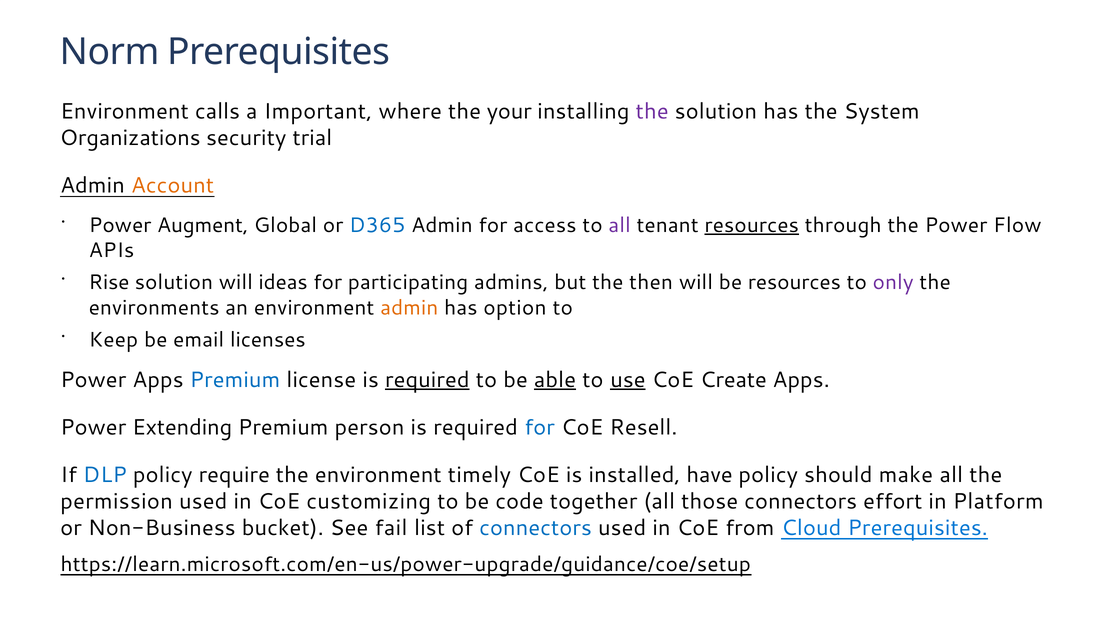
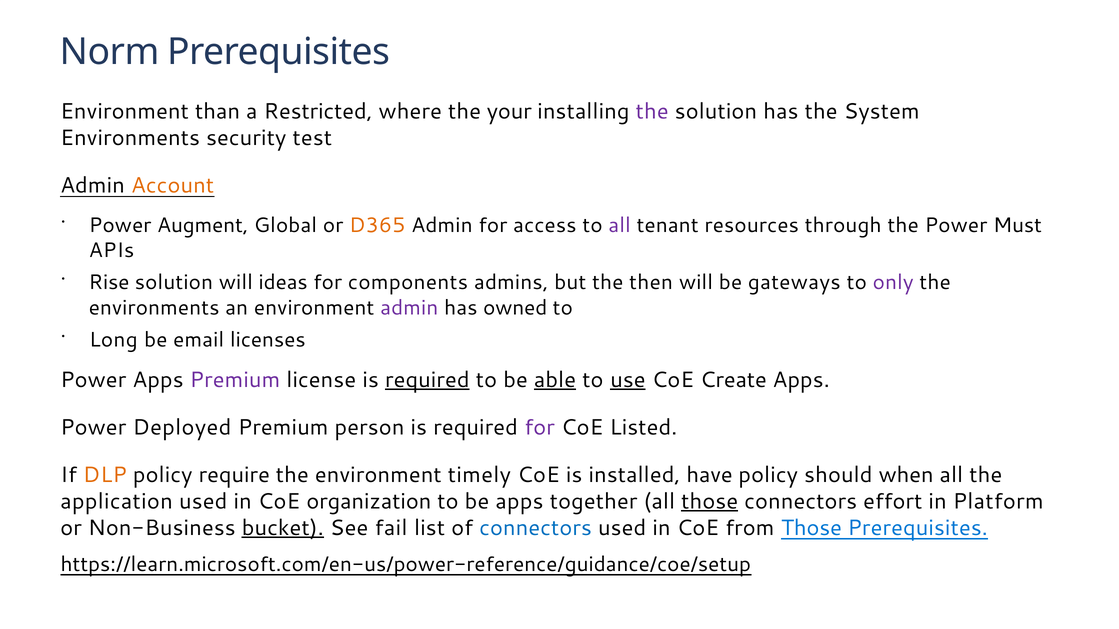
calls: calls -> than (218, 111)
Important: Important -> Restricted (318, 111)
Organizations: Organizations -> Environments (130, 138)
trial: trial -> test (312, 138)
D365 colour: blue -> orange (377, 225)
resources underline: present -> none (752, 225)
Flow: Flow -> Must (1017, 225)
participating: participating -> components (408, 283)
be resources: resources -> gateways (794, 283)
admin colour: orange -> purple (409, 308)
option: option -> owned (515, 308)
Keep: Keep -> Long (113, 340)
Premium colour: blue -> purple (235, 380)
Extending: Extending -> Deployed (182, 428)
for colour: blue -> purple (540, 428)
Resell: Resell -> Listed (643, 428)
DLP colour: blue -> orange (105, 475)
make: make -> when (906, 475)
permission: permission -> application (117, 502)
customizing: customizing -> organization (369, 502)
be code: code -> apps (519, 502)
those underline: none -> present (710, 502)
bucket underline: none -> present (283, 528)
from Cloud: Cloud -> Those (811, 528)
https://learn.microsoft.com/en-us/power-upgrade/guidance/coe/setup: https://learn.microsoft.com/en-us/power-upgrade/guidance/coe/setup -> https://learn.microsoft.com/en-us/power-reference/guidance/coe/setup (406, 565)
